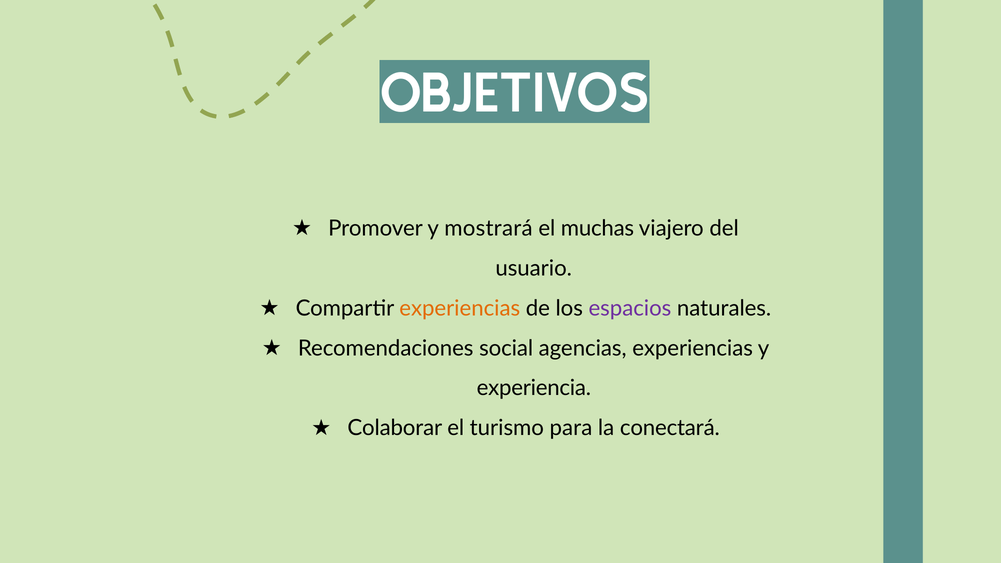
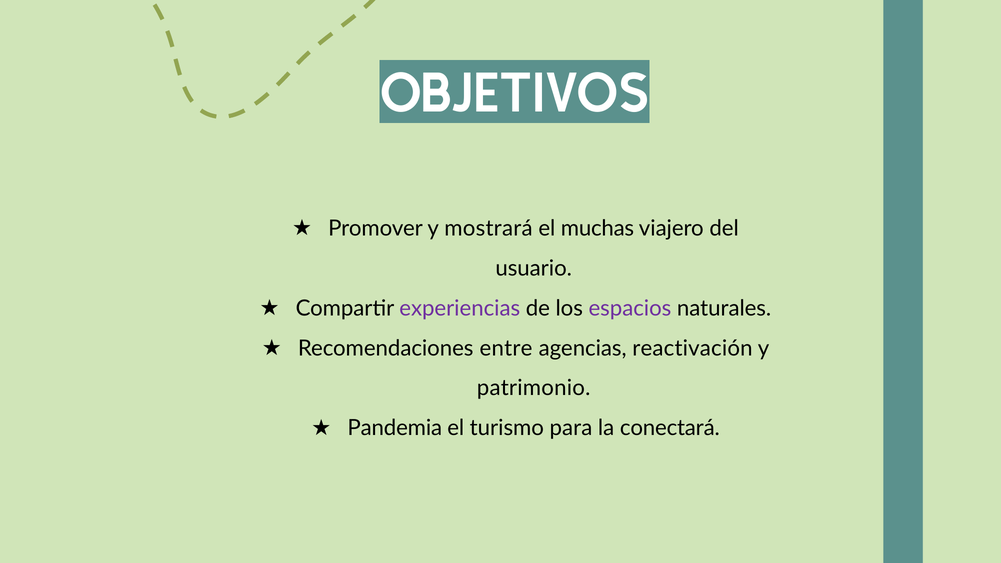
experiencias colour: orange -> purple (460, 308)
social: social -> entre (506, 348)
agencias experiencias: experiencias -> reactivación (692, 348)
experiencia: experiencia -> patrimonio (534, 388)
Colaborar: Colaborar -> Pandemia (395, 428)
